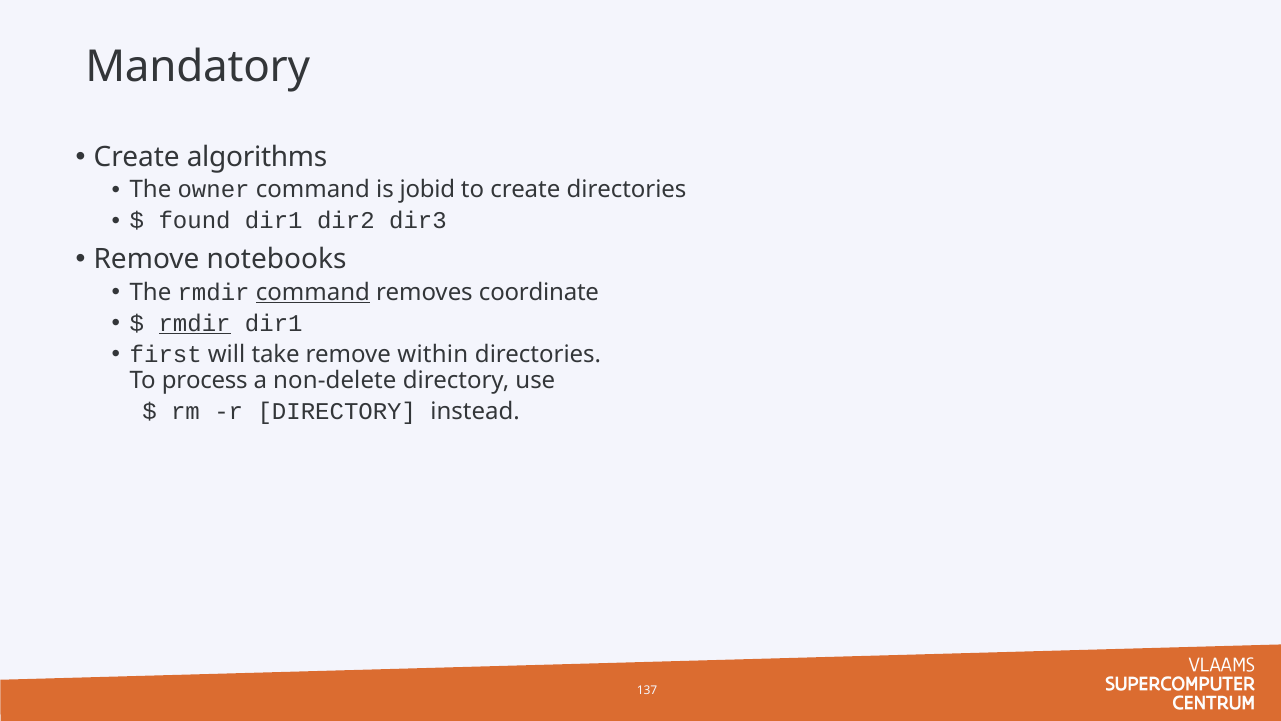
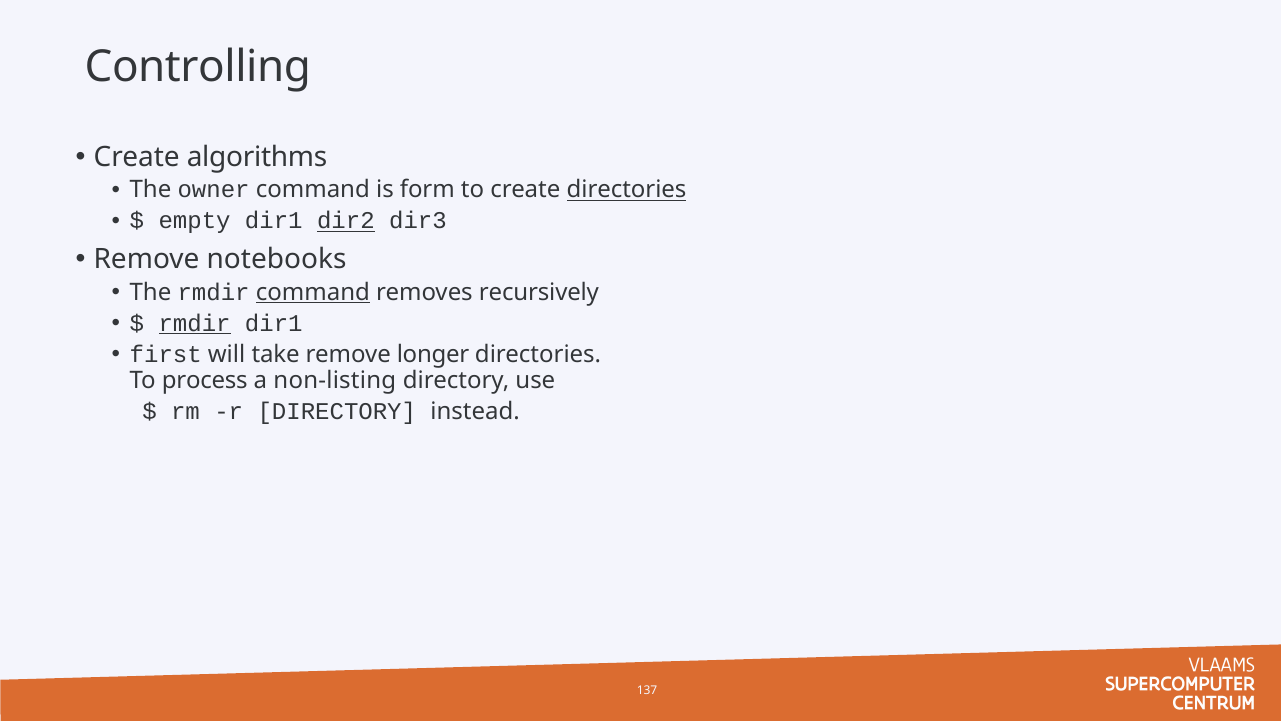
Mandatory: Mandatory -> Controlling (198, 66)
jobid: jobid -> form (427, 190)
directories underline: none -> present (627, 190)
found: found -> empty (195, 221)
dir2 underline: none -> present (346, 221)
coordinate: coordinate -> recursively (539, 292)
within: within -> longer (433, 354)
non-delete: non-delete -> non-listing (335, 380)
